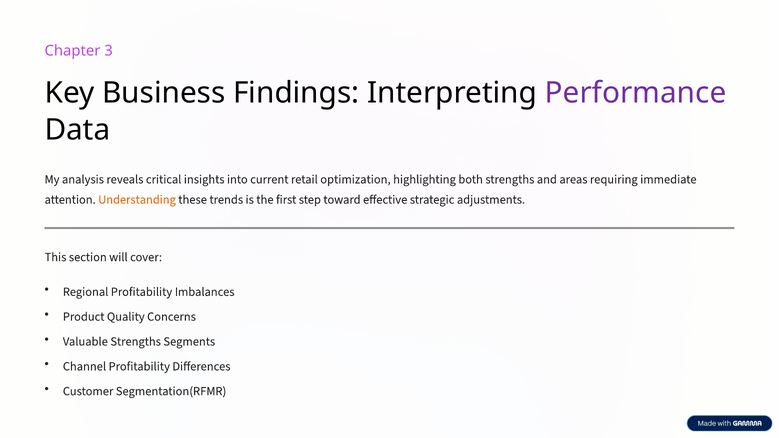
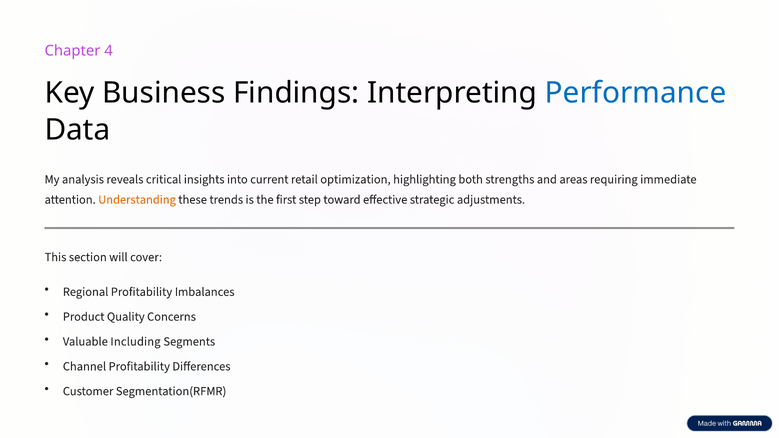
3: 3 -> 4 (109, 51)
Performance colour: purple -> blue (636, 93)
Valuable Strengths: Strengths -> Including (136, 342)
